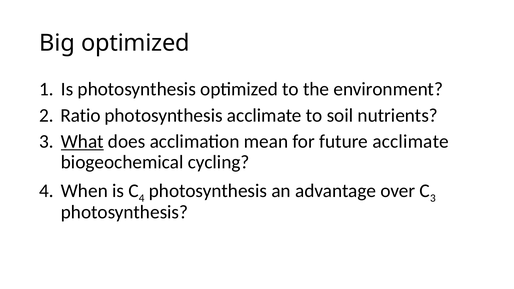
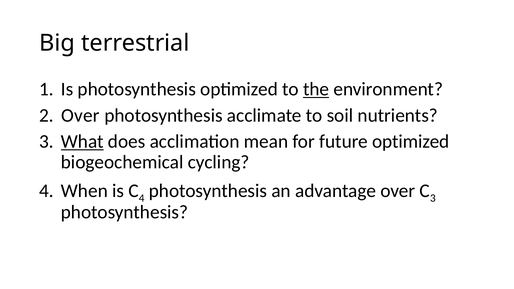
Big optimized: optimized -> terrestrial (135, 43)
the underline: none -> present (316, 89)
Ratio: Ratio -> Over (80, 115)
future acclimate: acclimate -> optimized (411, 142)
